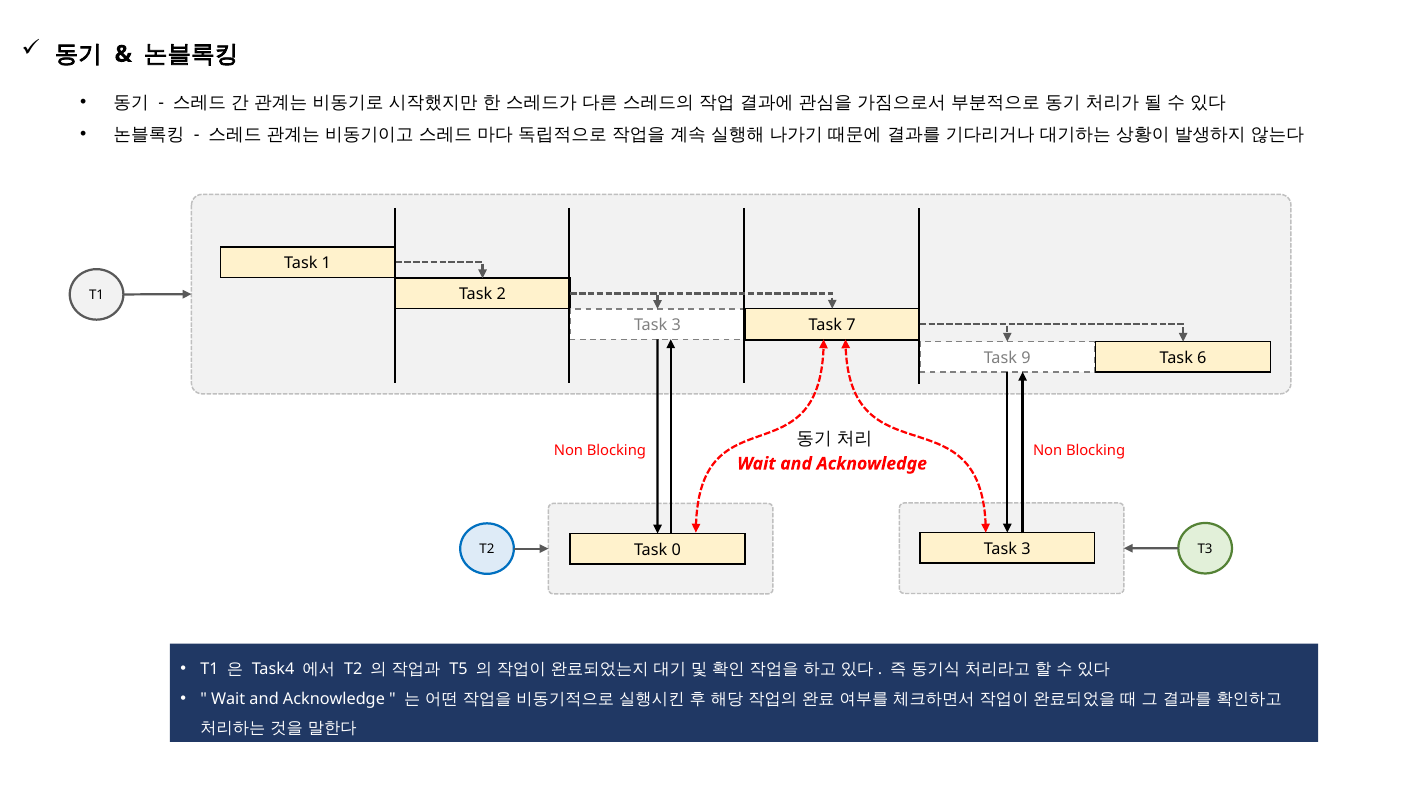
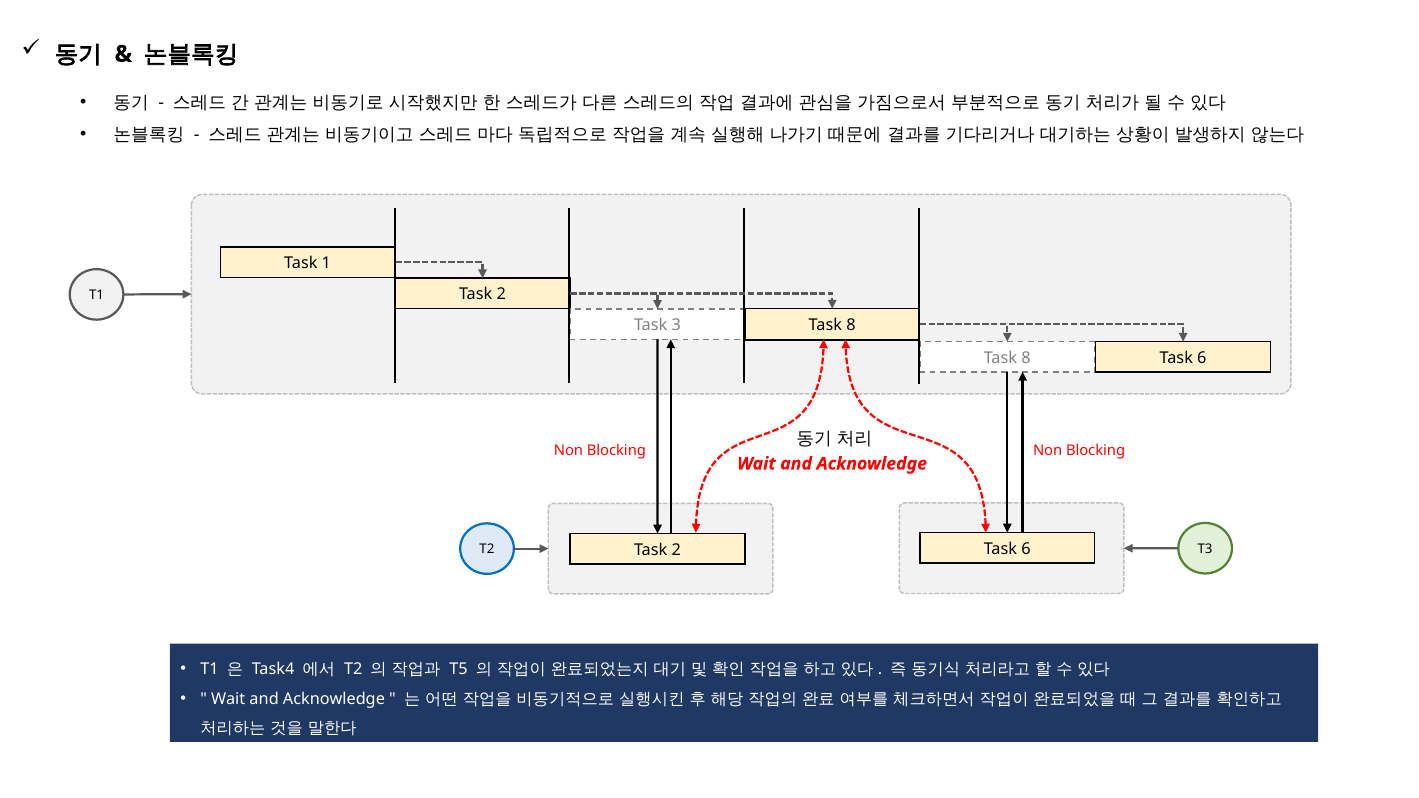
7: 7 -> 8 (851, 326)
9: 9 -> 8 (1026, 358)
3: 3 -> 6 (1026, 549)
0: 0 -> 2 (676, 550)
